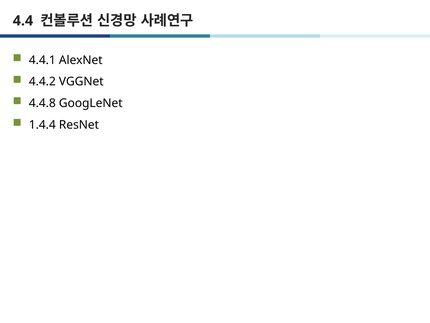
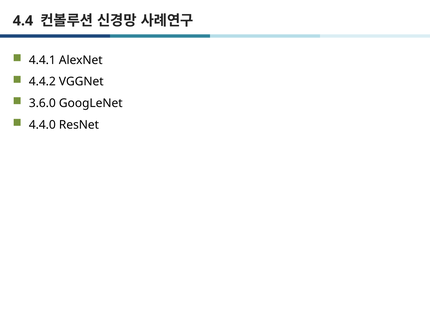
4.4.8: 4.4.8 -> 3.6.0 (42, 103)
1.4.4: 1.4.4 -> 4.4.0 (42, 125)
